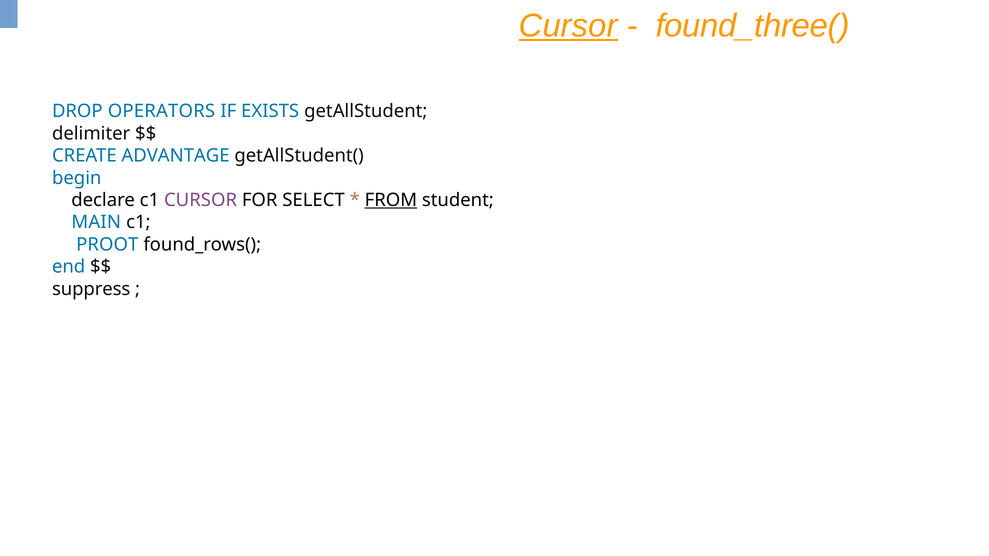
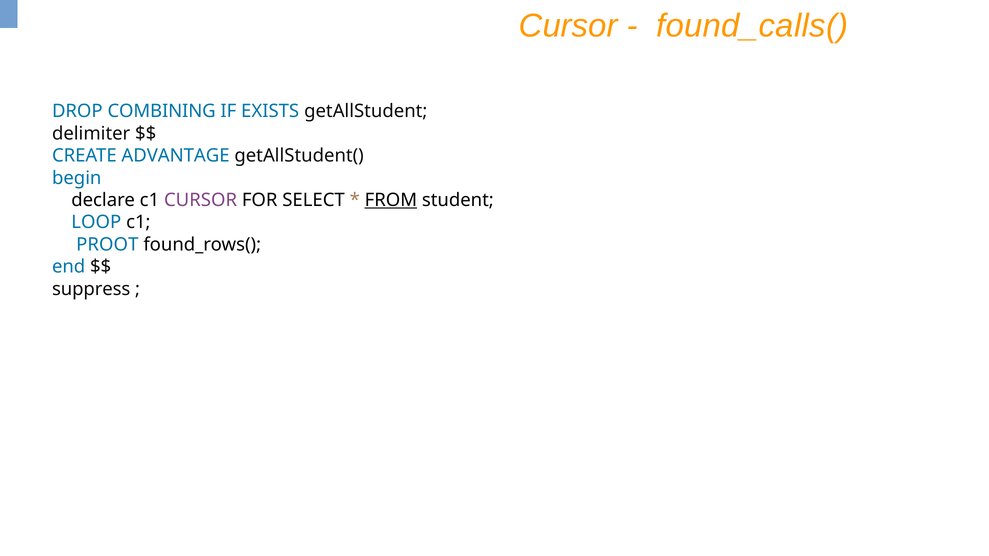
Cursor underline: present -> none (568, 26)
found_three(: found_three( -> found_calls( (752, 26)
OPERATORS: OPERATORS -> COMBINING (162, 111)
MAIN: MAIN -> LOOP (96, 223)
